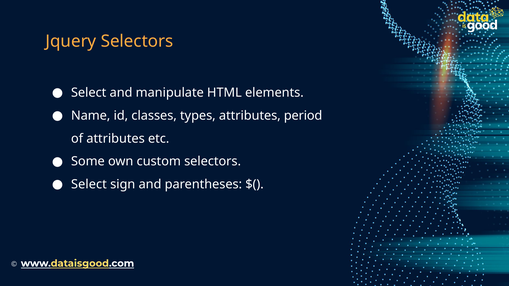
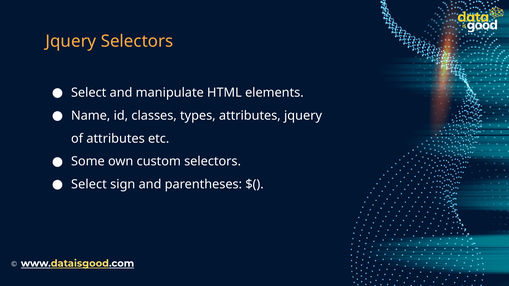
attributes period: period -> jquery (303, 116)
